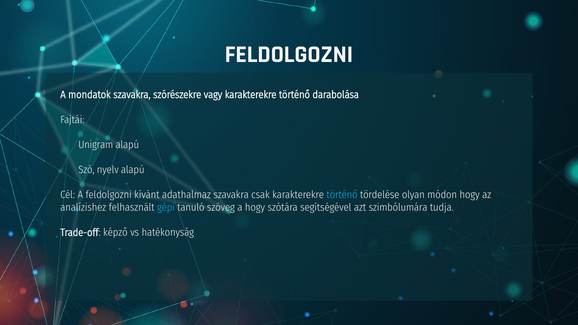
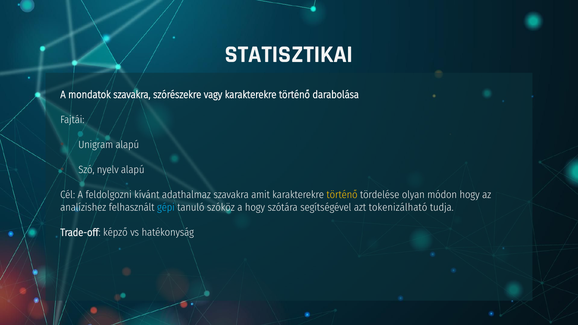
FELDOLGOZNI: FELDOLGOZNI -> STATISZTIKAI (289, 54)
csak: csak -> amit (261, 195)
történő colour: light blue -> yellow (342, 195)
szöveg: szöveg -> szóköz (221, 207)
szimbólumára: szimbólumára -> tokenizálható (398, 207)
